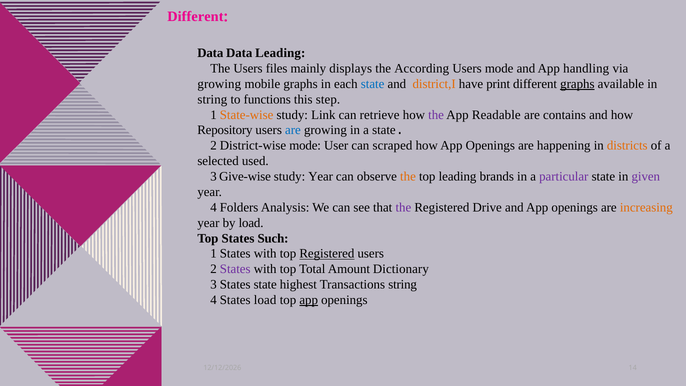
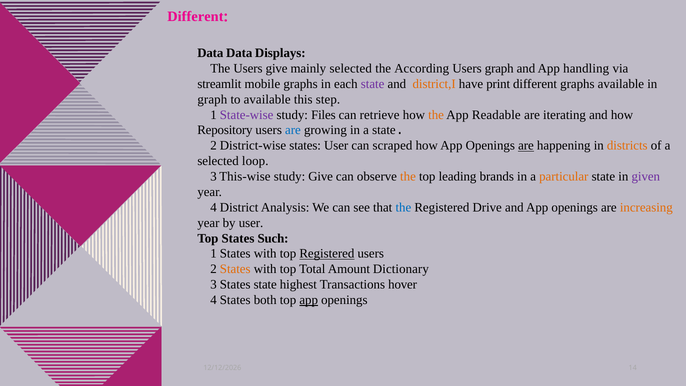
Data Leading: Leading -> Displays (280, 53)
Users files: files -> give (277, 68)
mainly displays: displays -> selected (351, 68)
Users mode: mode -> graph (499, 68)
growing: growing -> streamlit (219, 84)
state colour: blue -> purple (373, 84)
graphs underline: present -> none (577, 84)
string: string -> graph (212, 99)
to functions: functions -> available (267, 99)
State-wise colour: orange -> purple (247, 115)
Link: Link -> Files (323, 115)
the colour: purple -> orange (436, 115)
contains: contains -> iterating (564, 115)
District-wise mode: mode -> states (305, 146)
are underline: none -> present (526, 146)
used: used -> loop (255, 161)
Give-wise: Give-wise -> This-wise (245, 176)
study Year: Year -> Give (321, 176)
particular colour: purple -> orange (564, 176)
Folders: Folders -> District (239, 207)
the colour: purple -> blue (403, 207)
by load: load -> user (251, 223)
States colour: purple -> orange (235, 269)
Transactions string: string -> hover (403, 285)
States load: load -> both (265, 300)
